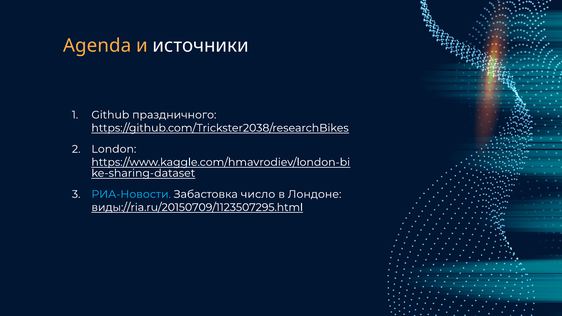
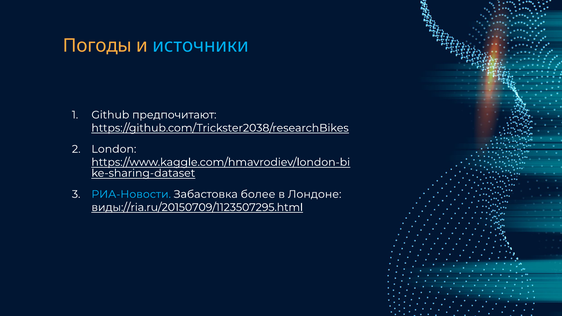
Agenda: Agenda -> Погоды (97, 46)
источники colour: white -> light blue (201, 46)
праздничного: праздничного -> предпочитают (174, 115)
число: число -> более (258, 194)
